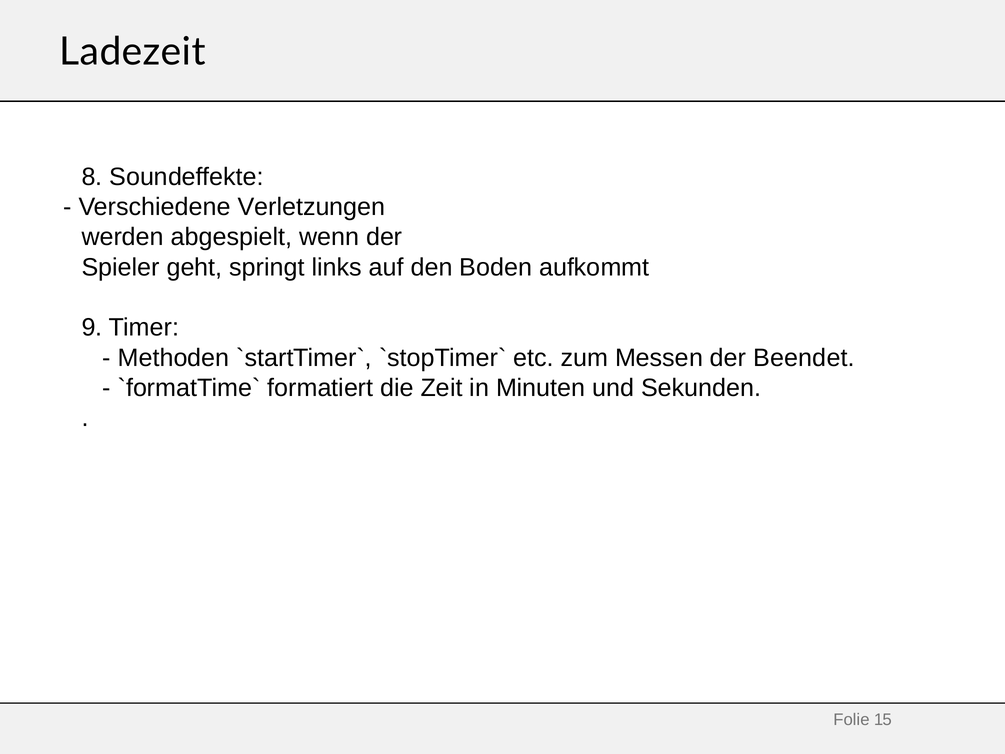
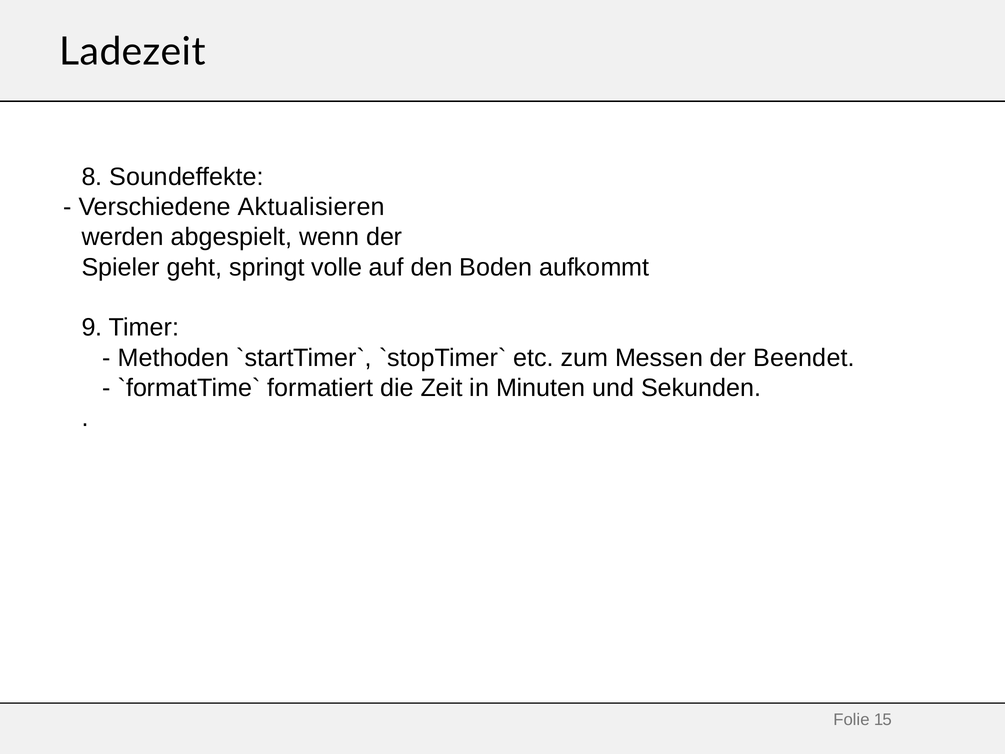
Verletzungen: Verletzungen -> Aktualisieren (311, 207)
links: links -> volle (337, 267)
